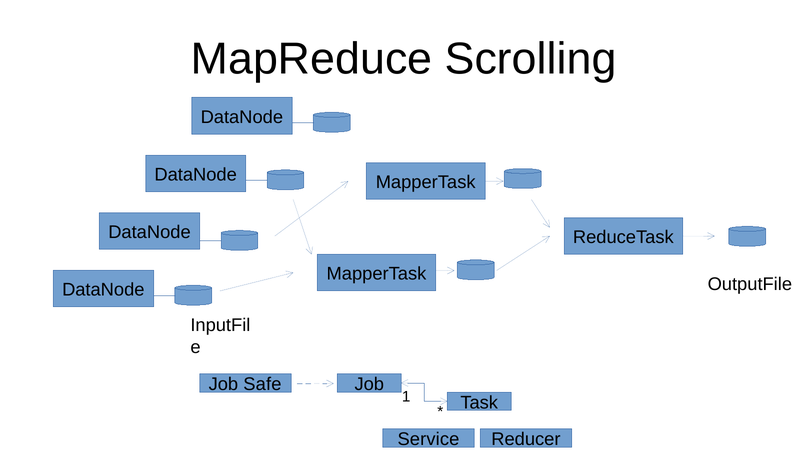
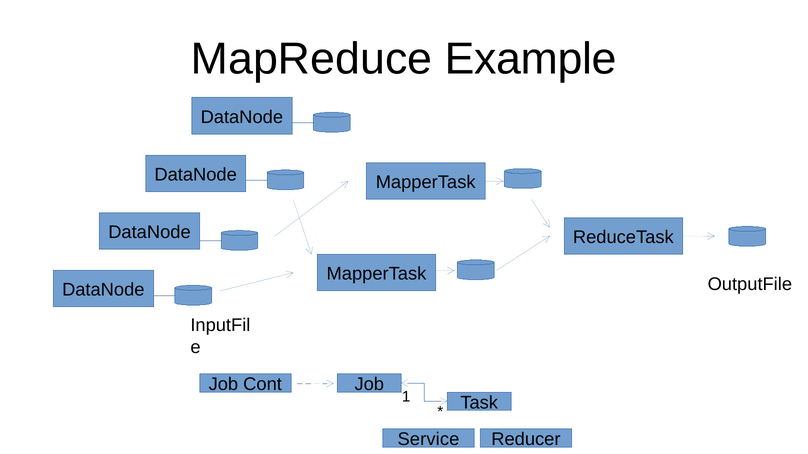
Scrolling: Scrolling -> Example (531, 59)
Safe: Safe -> Cont (263, 385)
